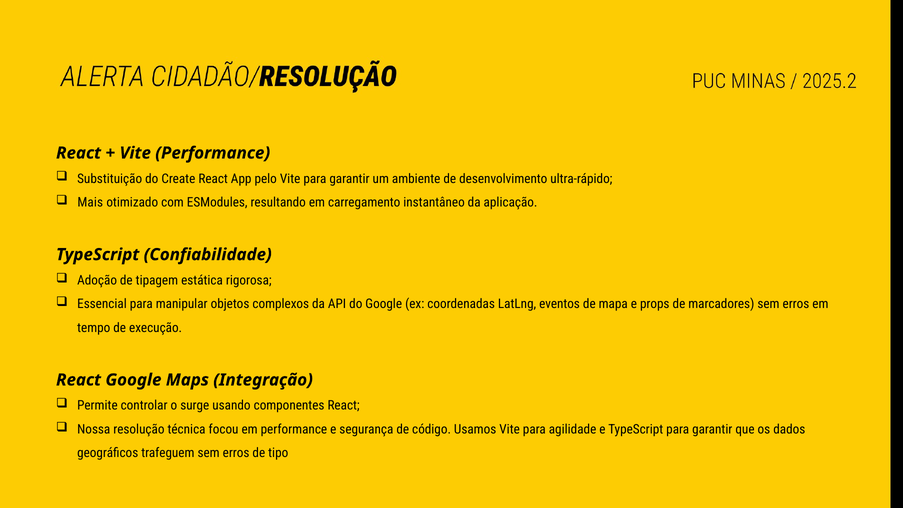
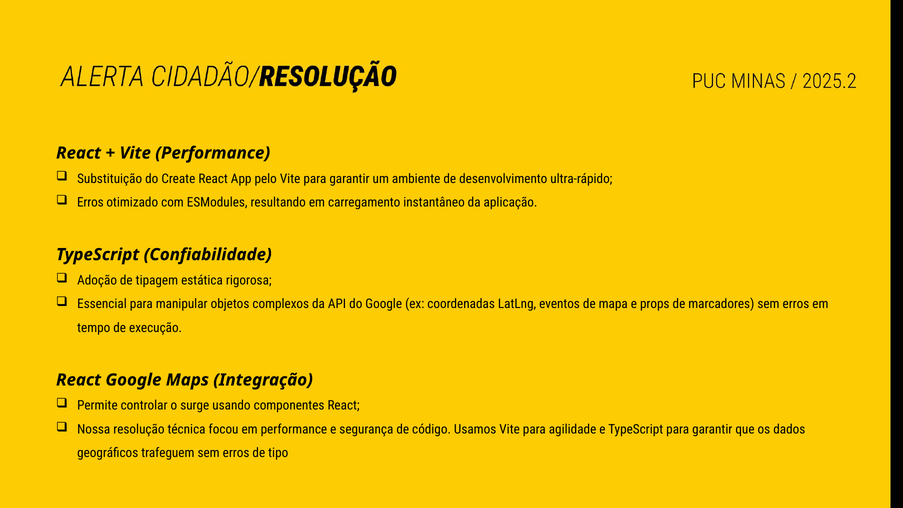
Mais: Mais -> Erros (90, 202)
